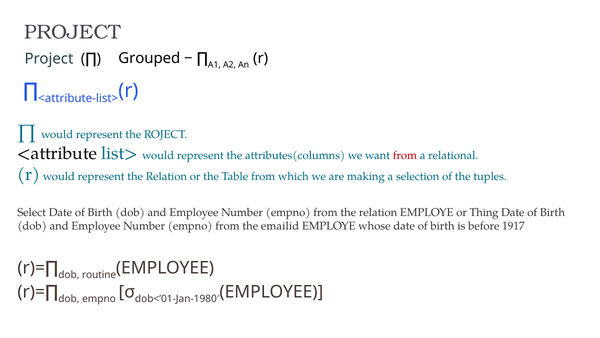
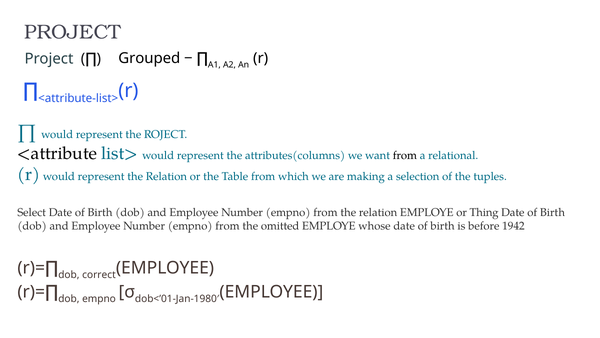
from colour: red -> black (405, 155)
emailid: emailid -> omitted (280, 226)
1917: 1917 -> 1942 (513, 226)
routine: routine -> correct (99, 275)
